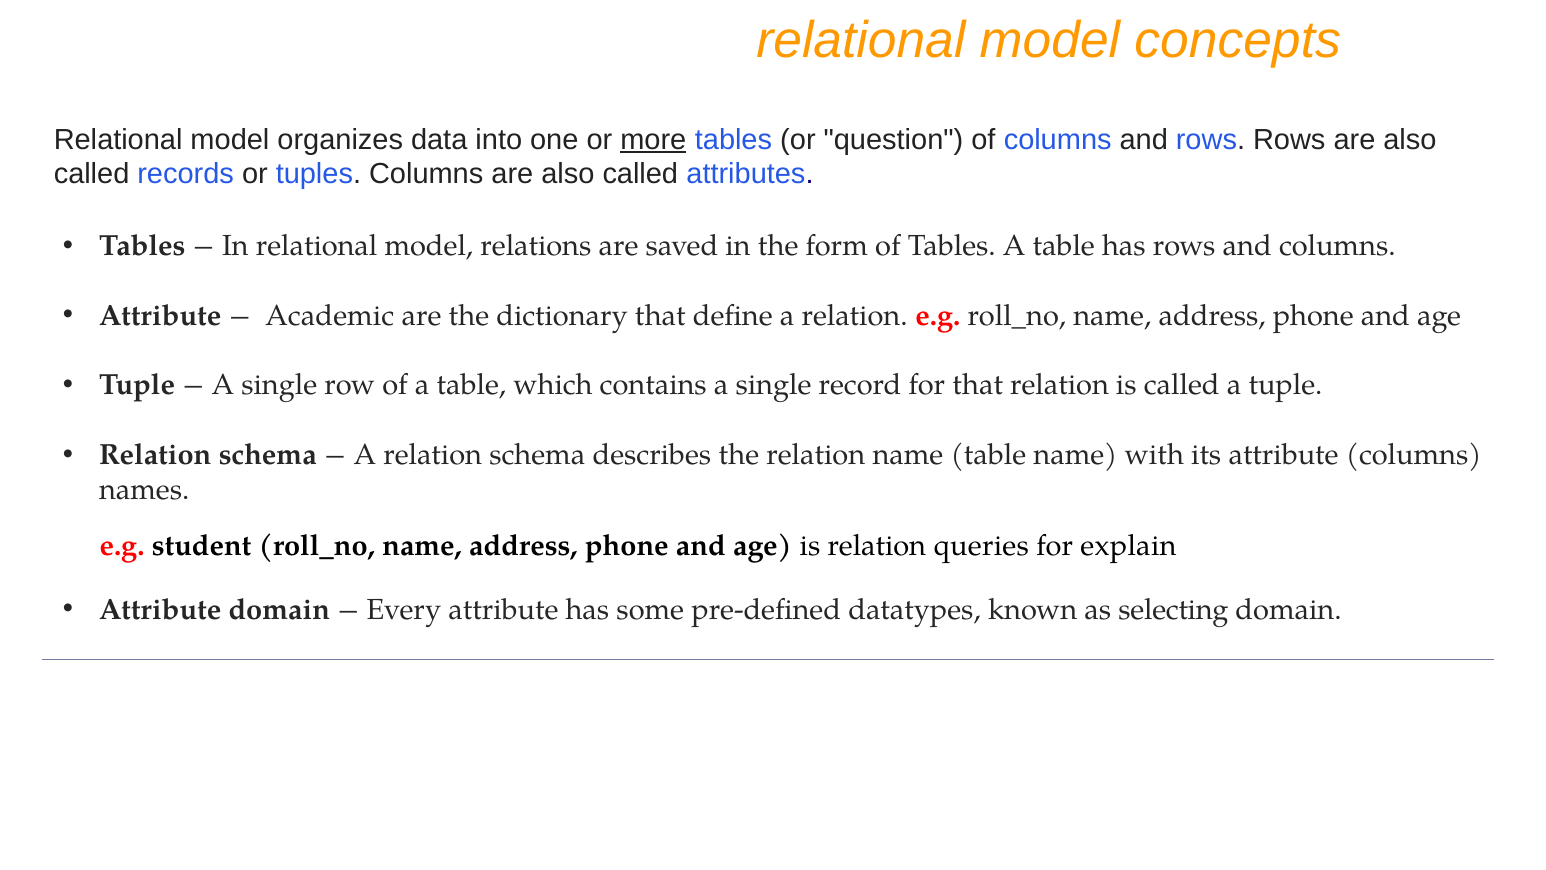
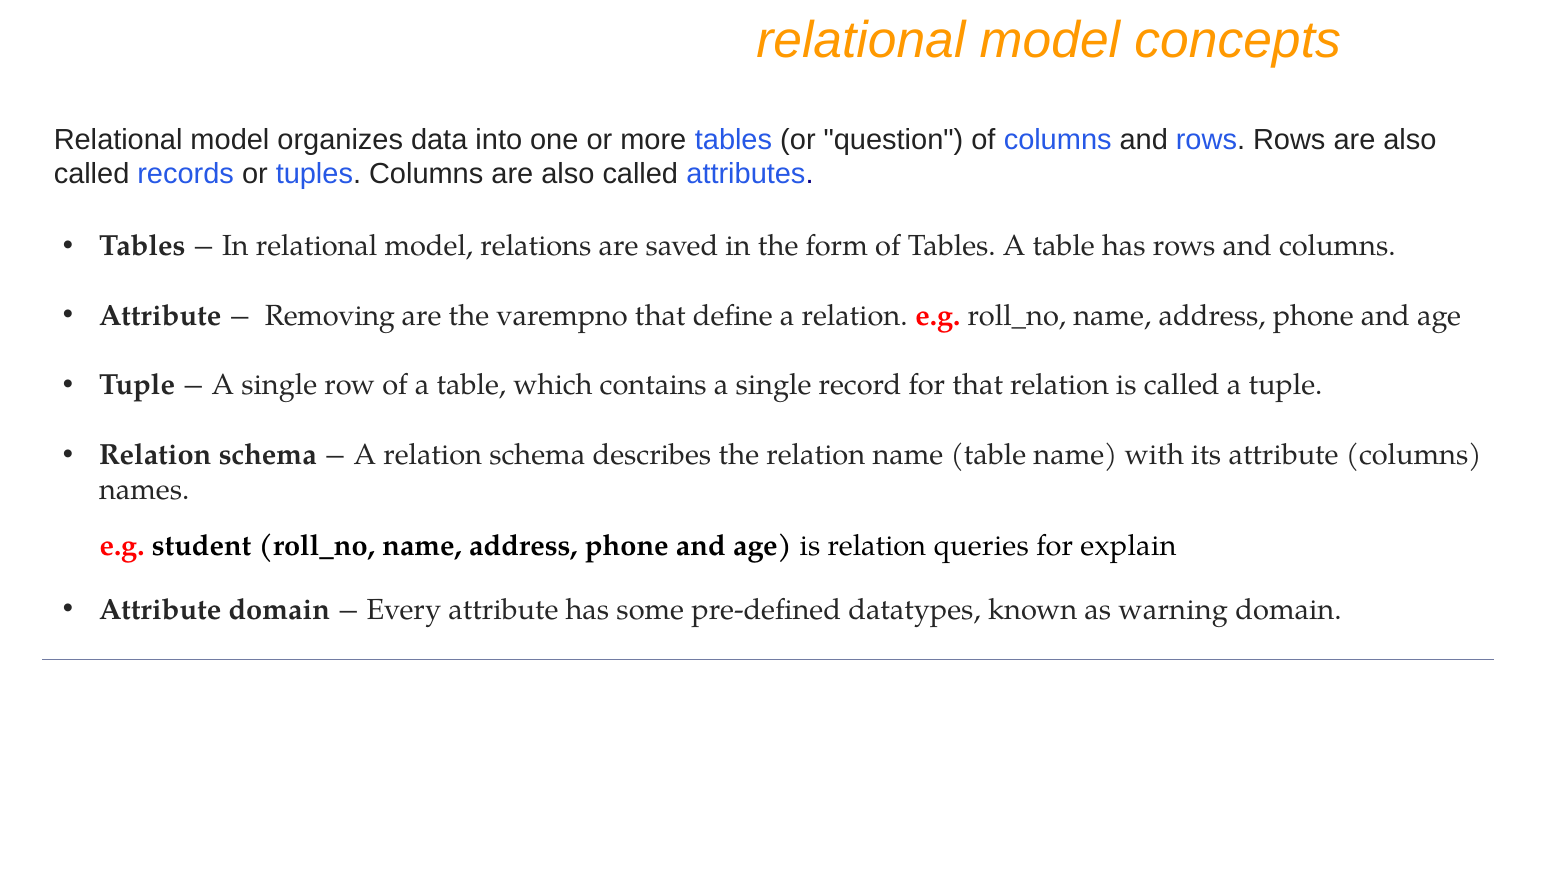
more underline: present -> none (653, 139)
Academic: Academic -> Removing (330, 316)
dictionary: dictionary -> varempno (562, 316)
selecting: selecting -> warning (1173, 609)
